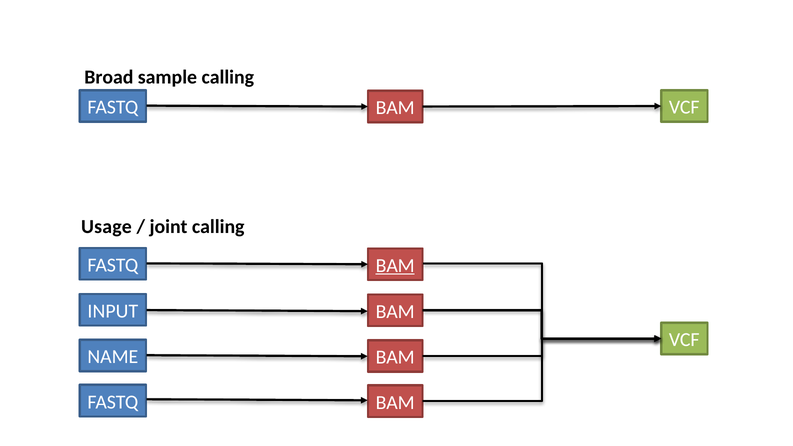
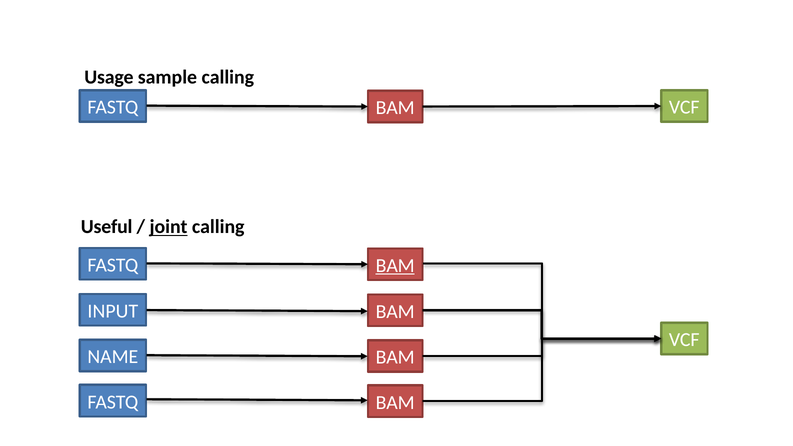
Broad: Broad -> Usage (109, 77)
Usage: Usage -> Useful (107, 227)
joint underline: none -> present (169, 227)
